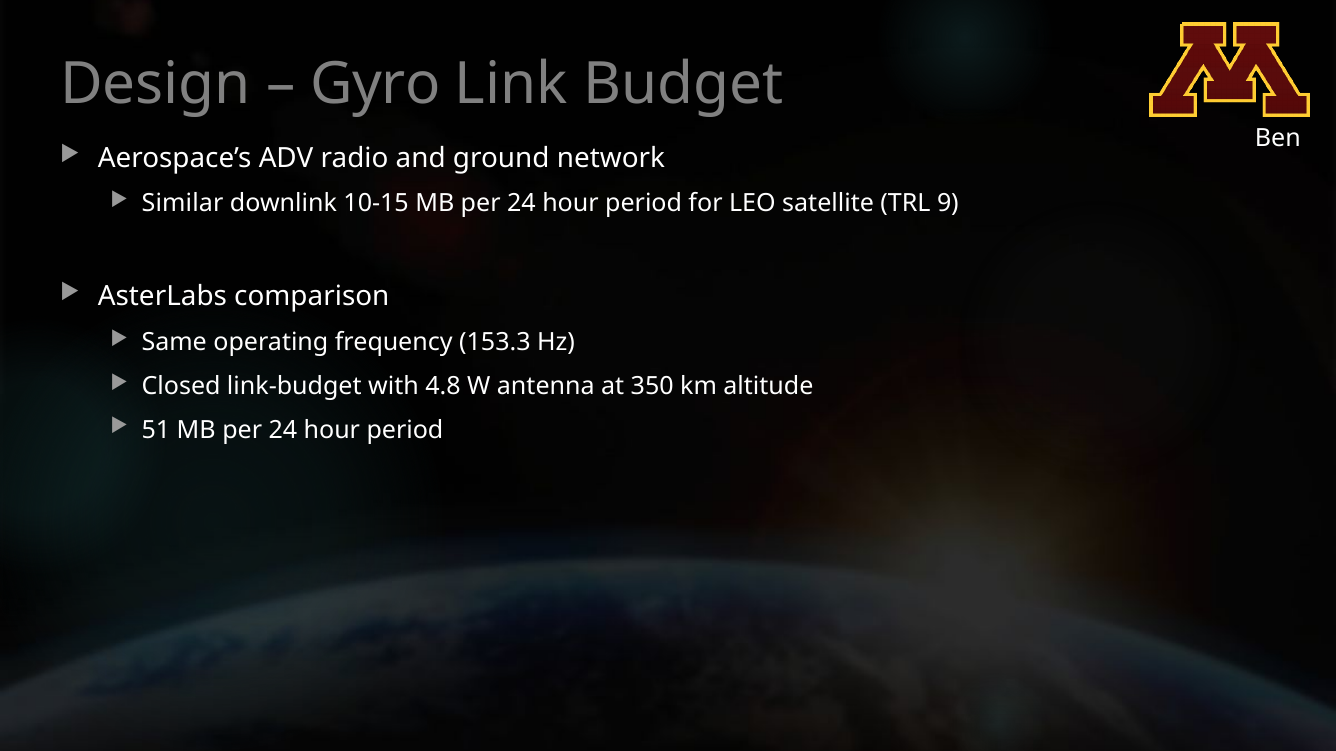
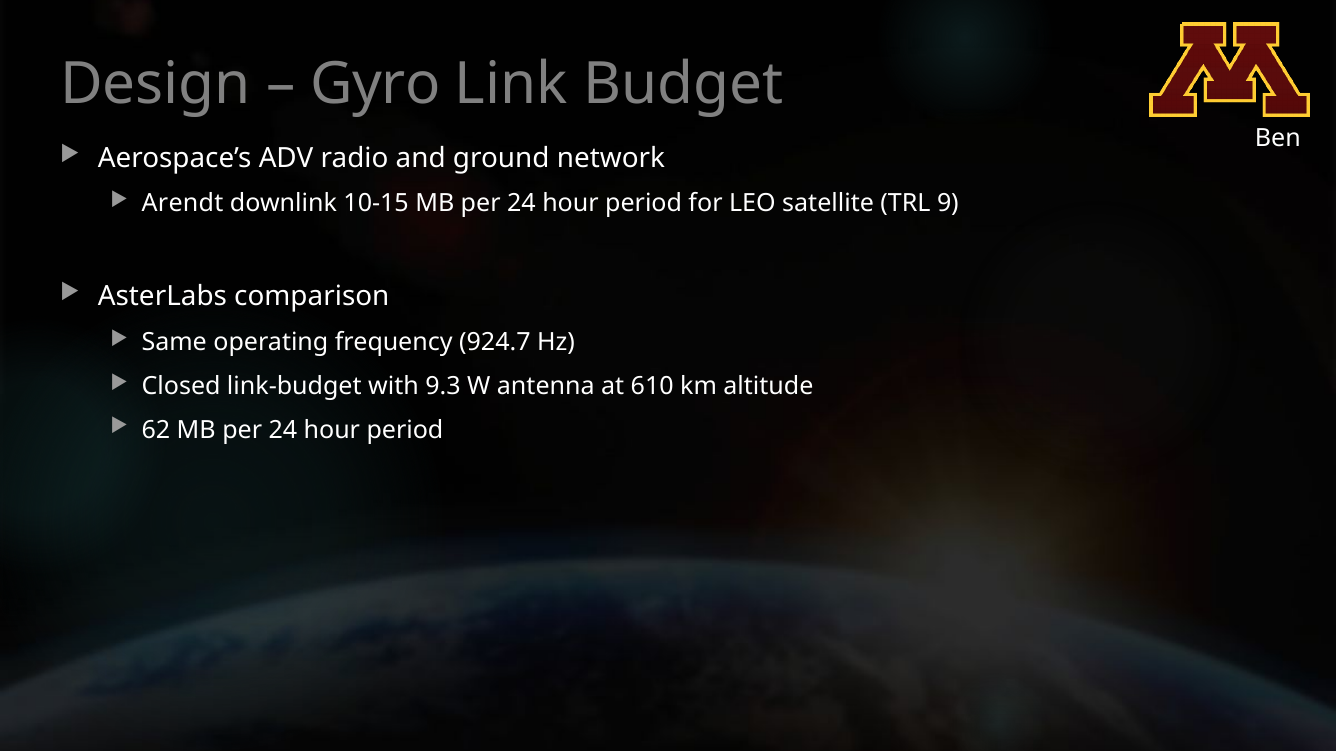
Similar: Similar -> Arendt (183, 204)
153.3: 153.3 -> 924.7 (495, 342)
4.8: 4.8 -> 9.3 (443, 386)
350: 350 -> 610 (652, 386)
51: 51 -> 62 (156, 430)
